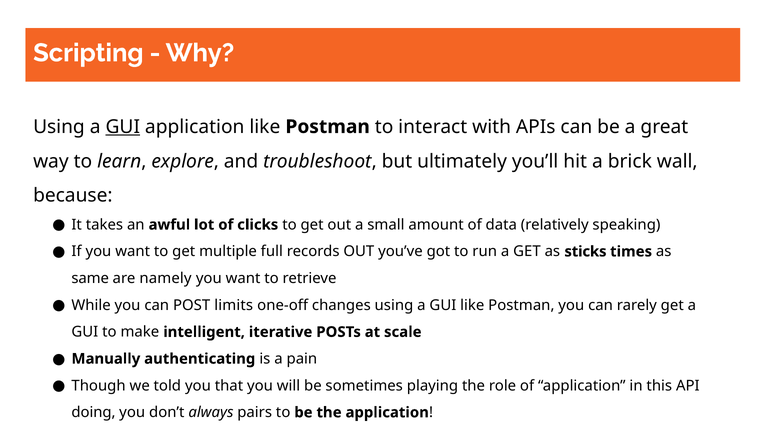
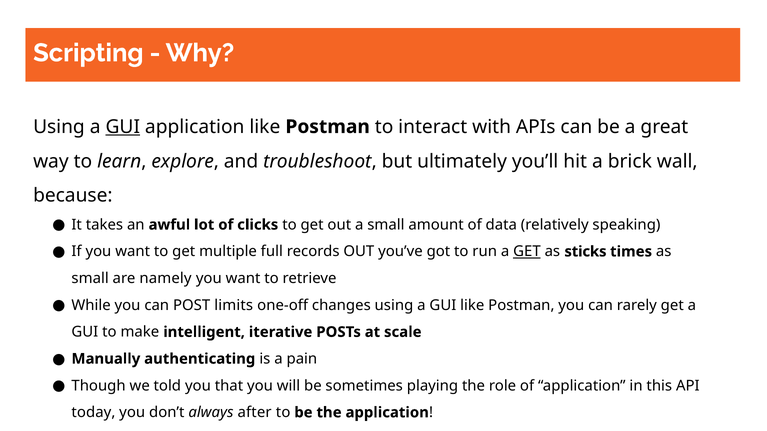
GET underline: none -> present (527, 252)
same: same -> small (90, 279)
doing: doing -> today (93, 413)
pairs: pairs -> after (255, 413)
